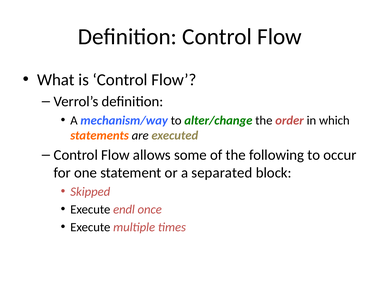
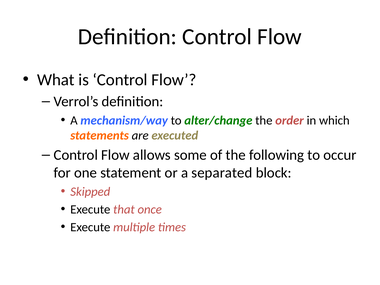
endl: endl -> that (124, 209)
